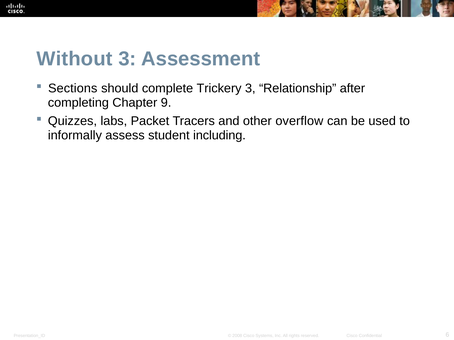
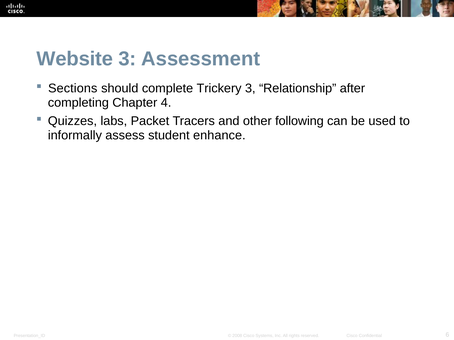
Without: Without -> Website (75, 59)
9: 9 -> 4 (166, 103)
overflow: overflow -> following (299, 121)
including: including -> enhance (219, 135)
